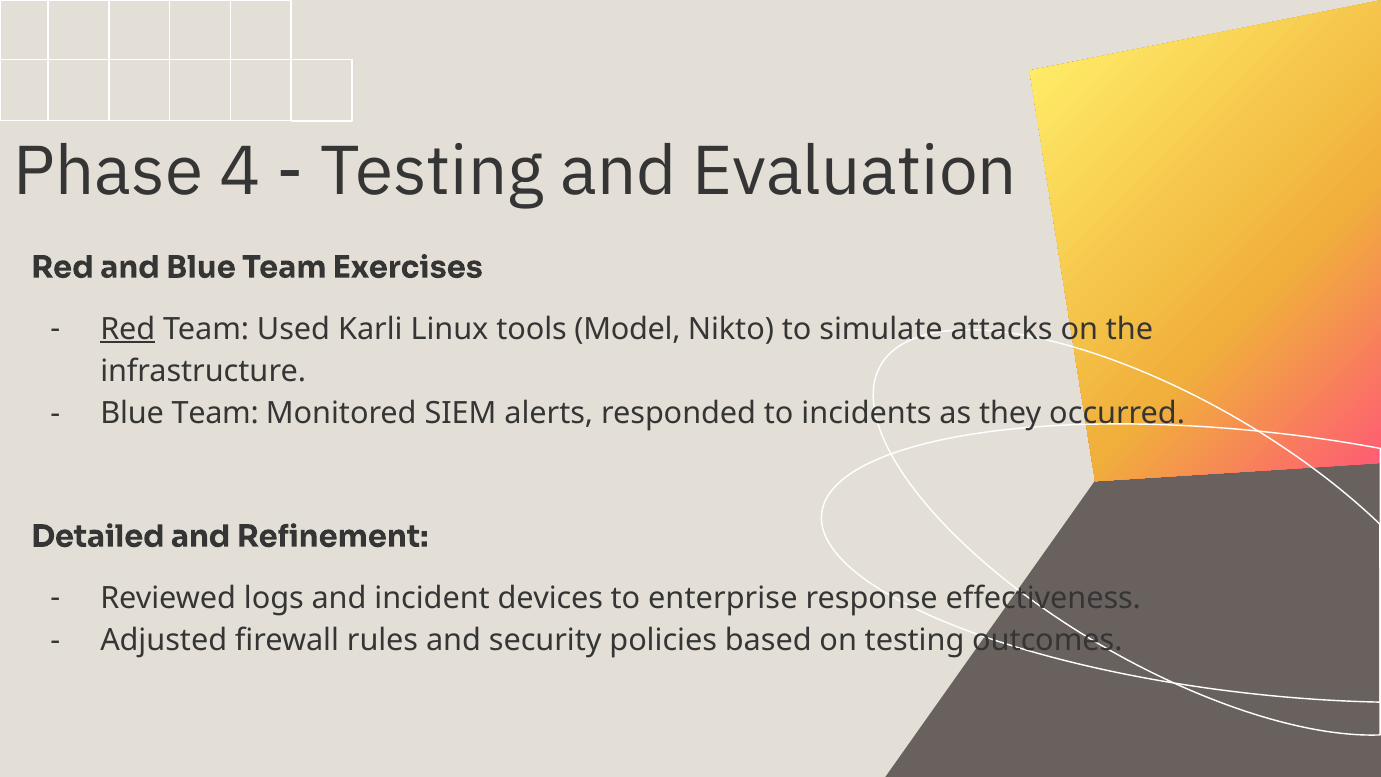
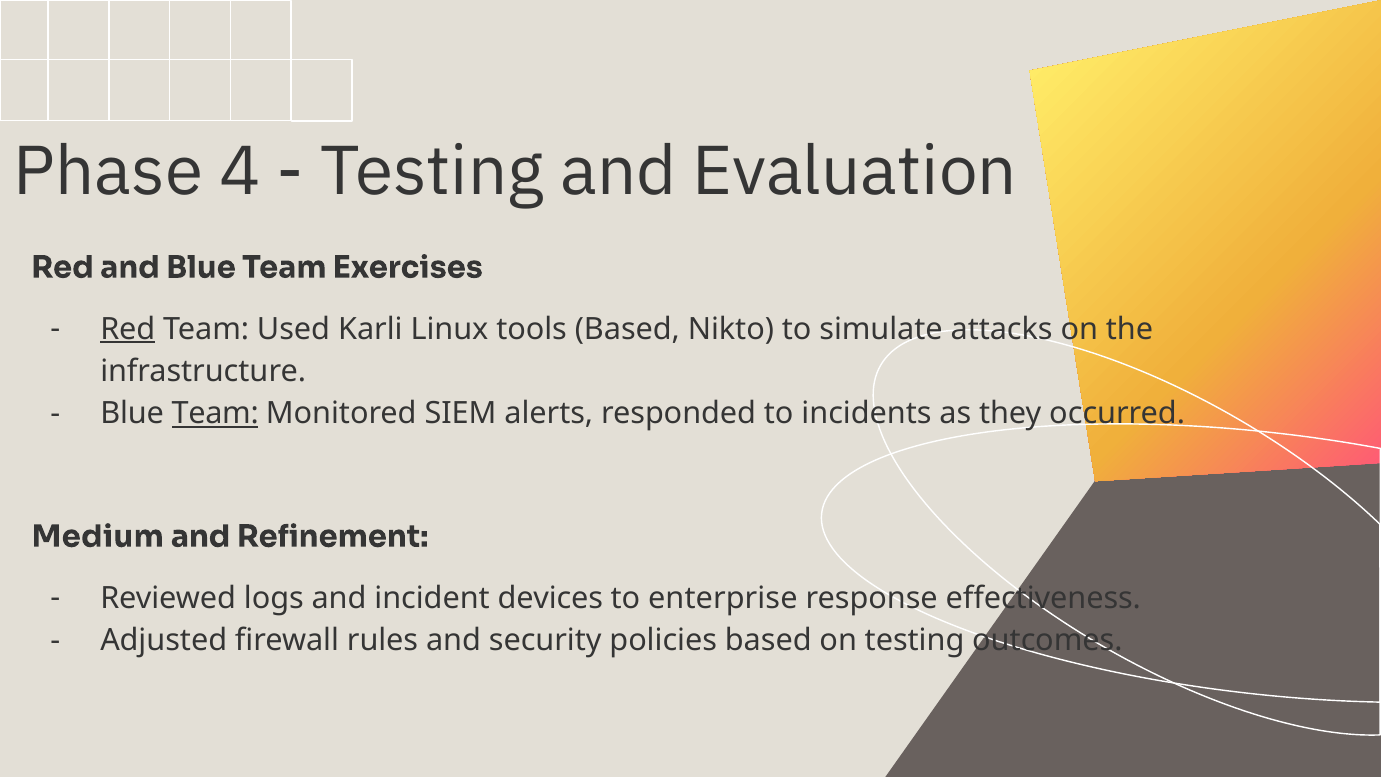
tools Model: Model -> Based (627, 329)
Team underline: none -> present (215, 414)
Detailed: Detailed -> Medium (98, 537)
